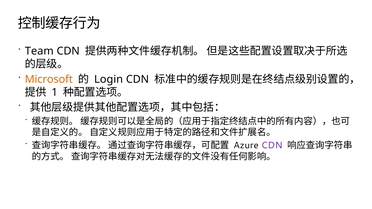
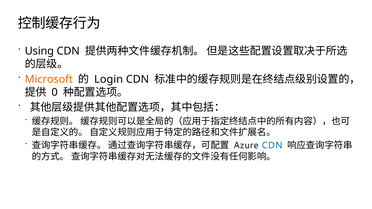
Team: Team -> Using (39, 51)
1: 1 -> 0 (55, 92)
CDN colour: purple -> blue (272, 146)
